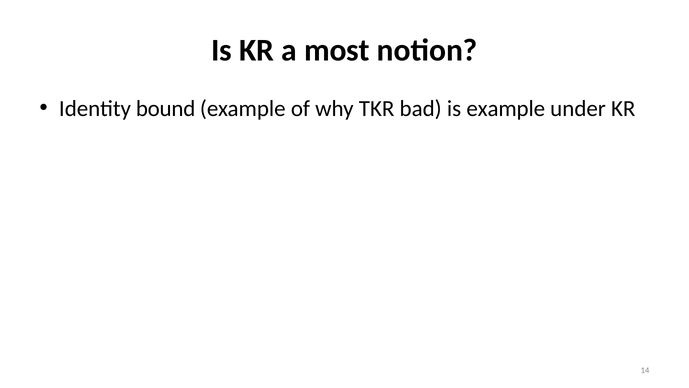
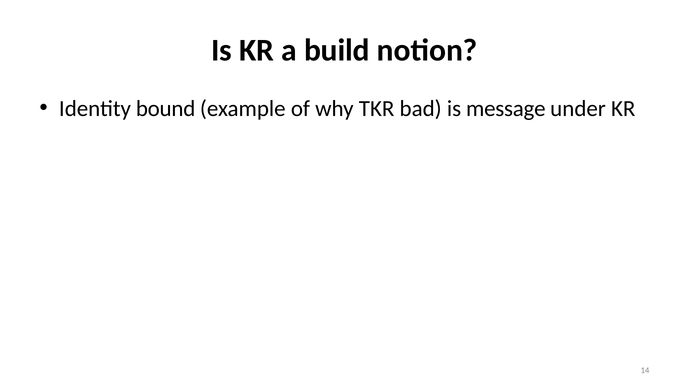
most: most -> build (337, 50)
is example: example -> message (506, 108)
